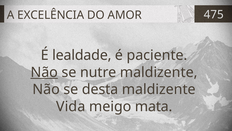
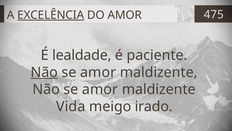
EXCELÊNCIA underline: none -> present (51, 15)
nutre: nutre -> amor (98, 72)
desta: desta -> amor (100, 89)
mata: mata -> irado (154, 106)
